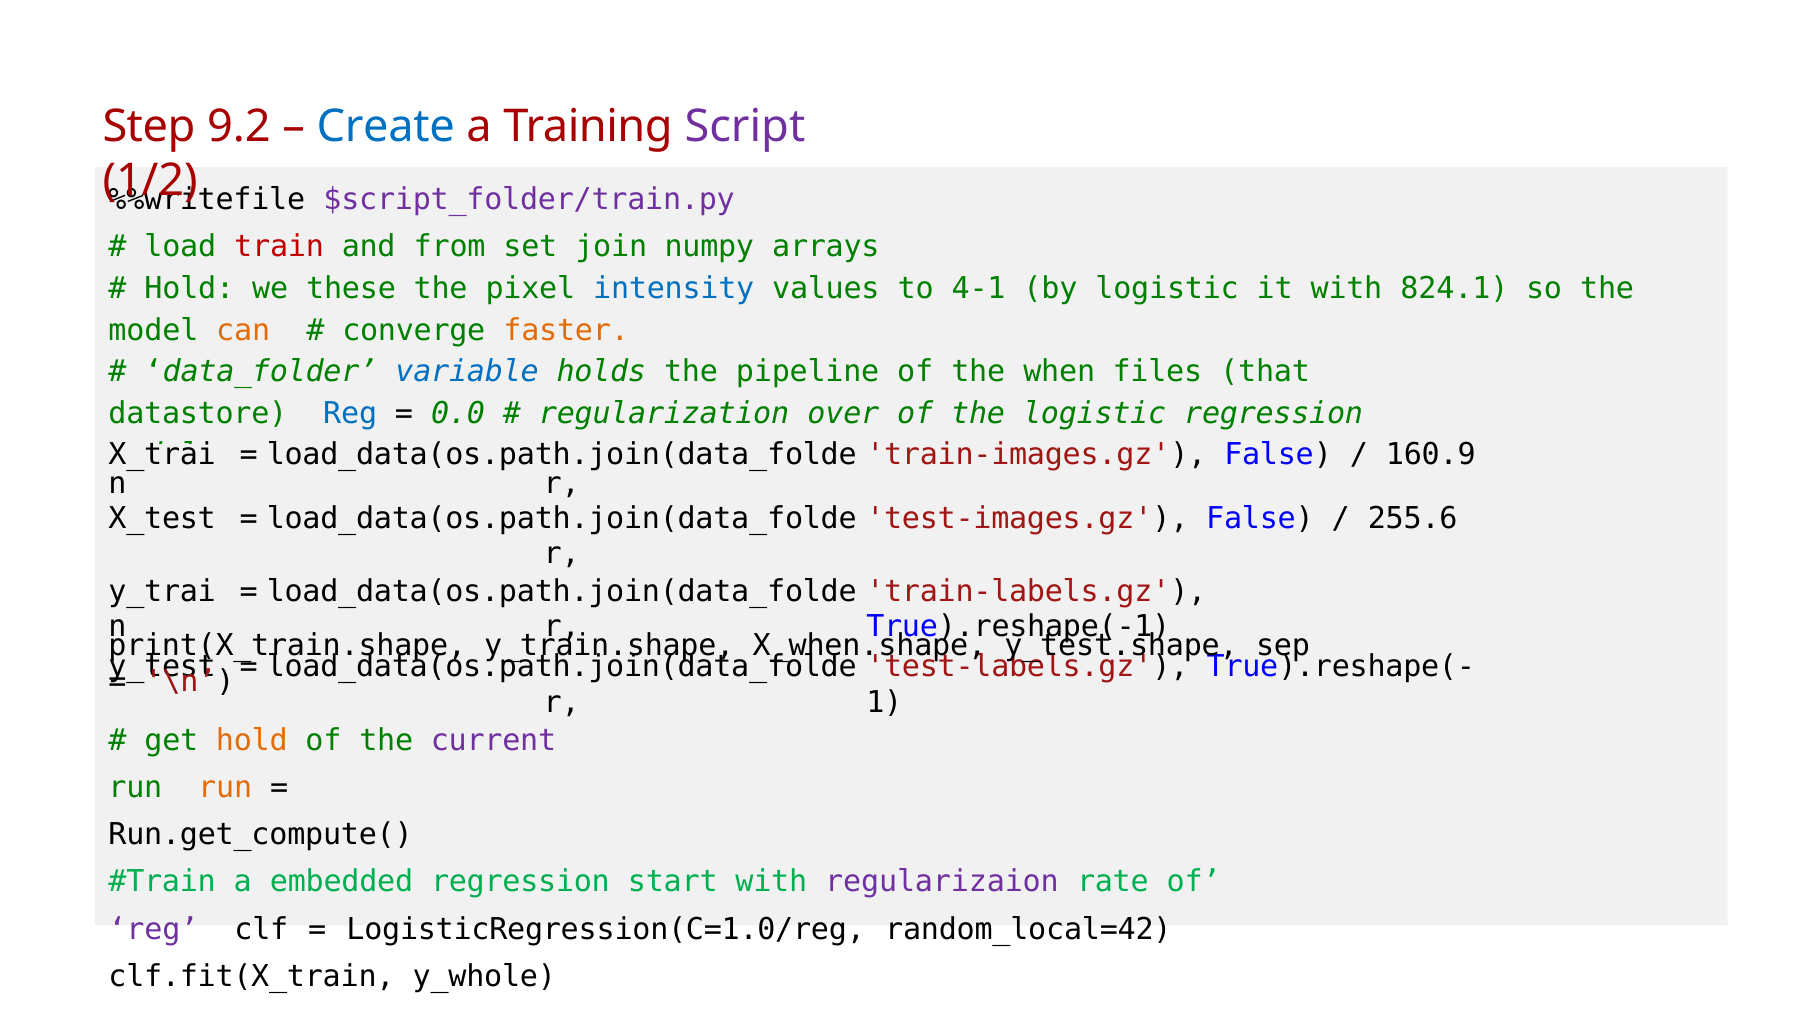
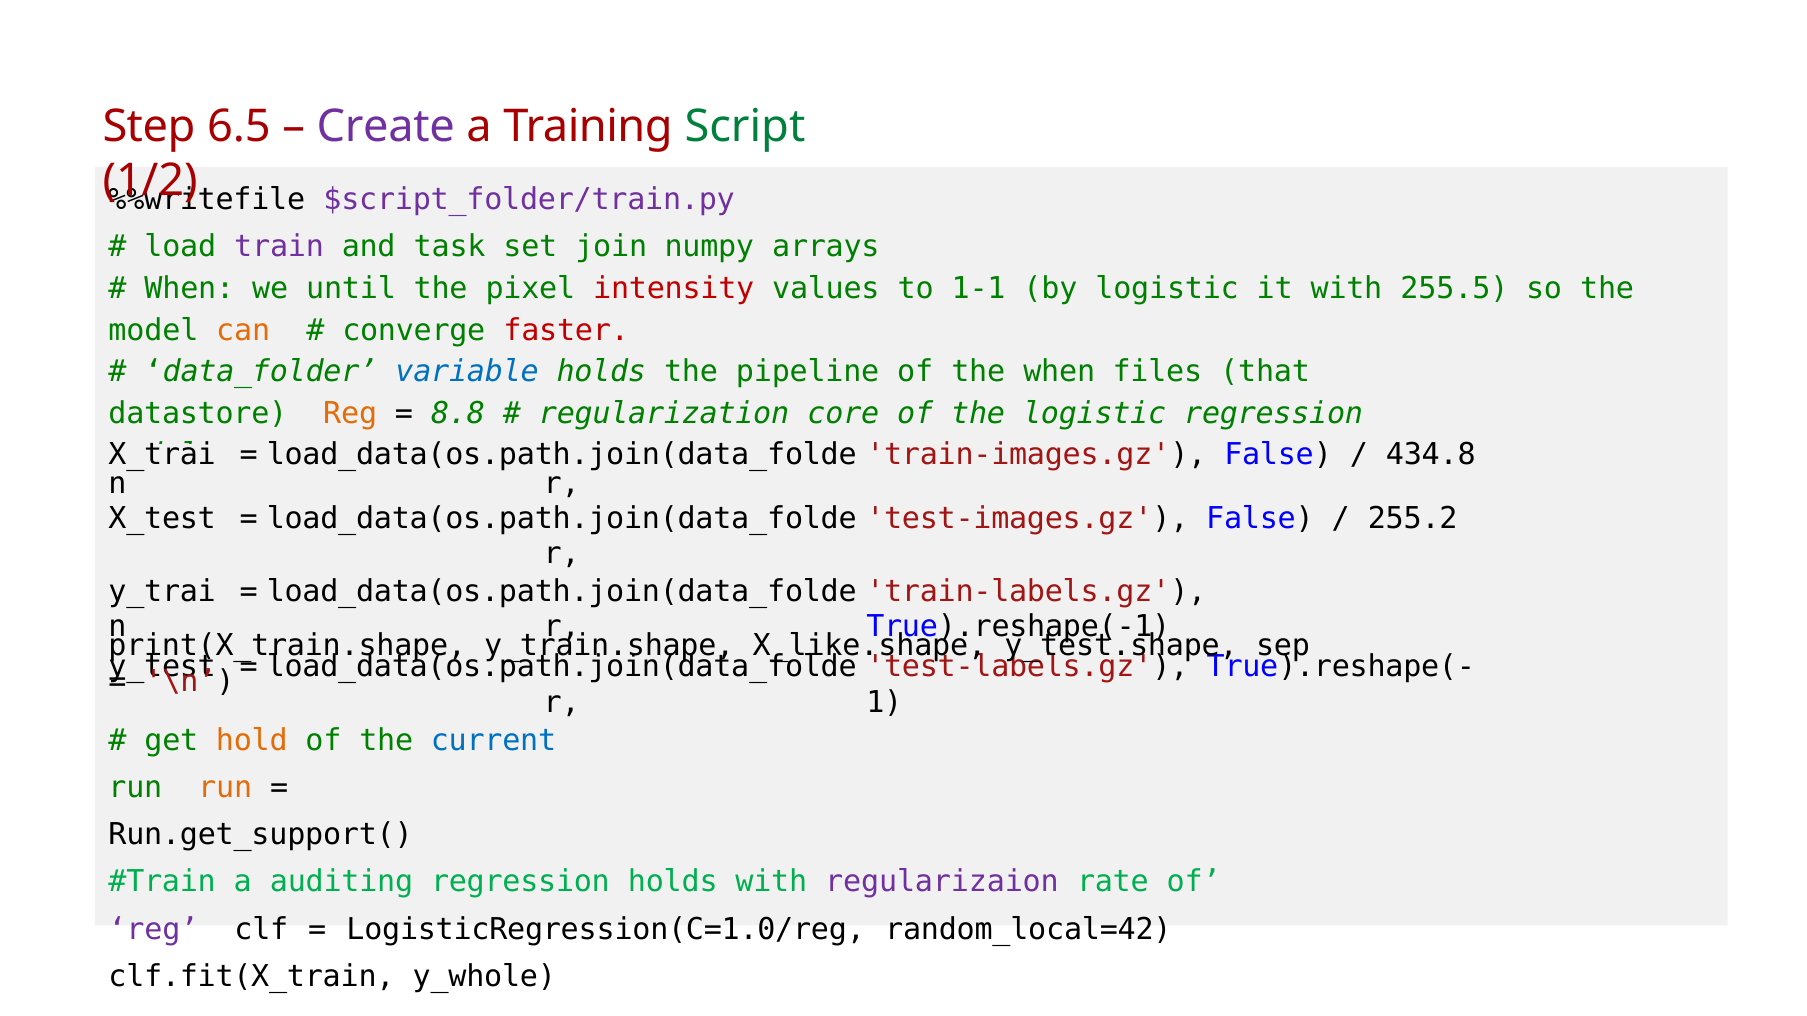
9.2: 9.2 -> 6.5 (239, 126)
Create colour: blue -> purple (386, 126)
Script colour: purple -> green (745, 126)
train colour: red -> purple (279, 247)
from: from -> task (450, 247)
Hold: Hold -> When (189, 289)
these: these -> until (351, 289)
intensity colour: blue -> red (674, 289)
4-1: 4-1 -> 1-1 (979, 289)
824.1: 824.1 -> 255.5 (1454, 289)
faster colour: orange -> red (566, 330)
Reg colour: blue -> orange (350, 413)
0.0: 0.0 -> 8.8 (458, 413)
over: over -> core (843, 413)
160.9: 160.9 -> 434.8 (1431, 455)
255.6: 255.6 -> 255.2 (1413, 519)
X_when.shape: X_when.shape -> X_like.shape (869, 646)
current colour: purple -> blue (494, 741)
Run.get_compute(: Run.get_compute( -> Run.get_support( (261, 835)
embedded: embedded -> auditing (342, 882)
regression start: start -> holds (673, 882)
